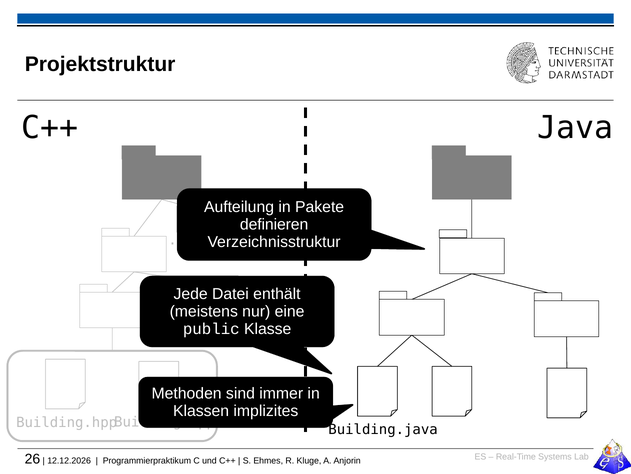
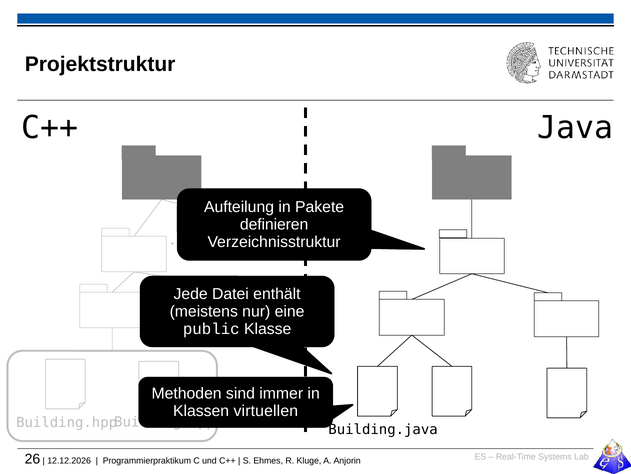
implizites: implizites -> virtuellen (266, 411)
